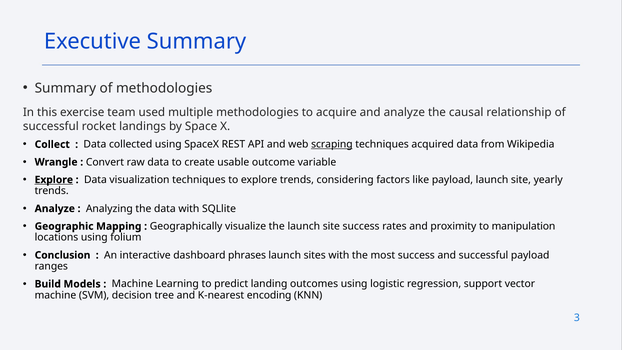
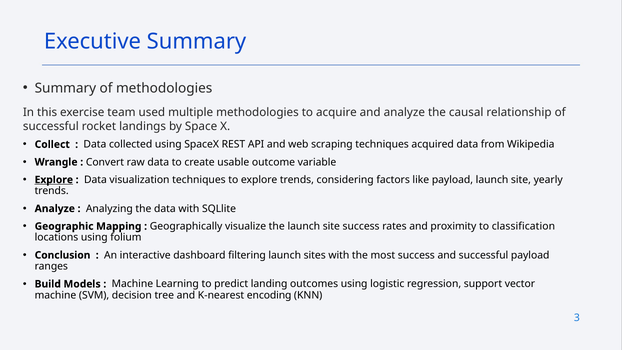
scraping underline: present -> none (332, 144)
manipulation: manipulation -> classification (523, 226)
phrases: phrases -> filtering (247, 255)
